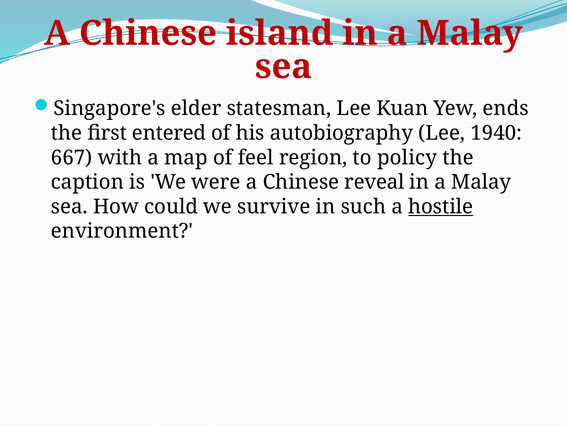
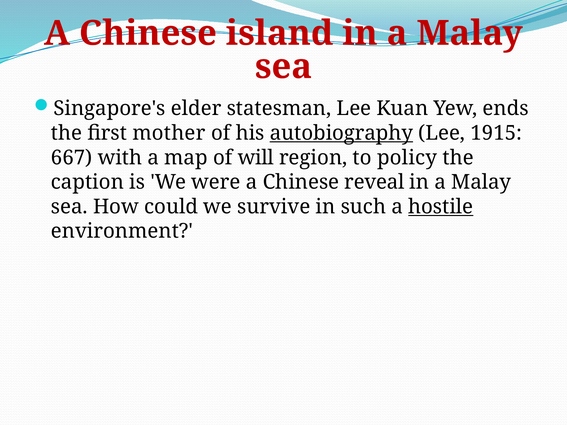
entered: entered -> mother (169, 133)
autobiography underline: none -> present (341, 133)
1940: 1940 -> 1915 (496, 133)
feel: feel -> will (256, 158)
